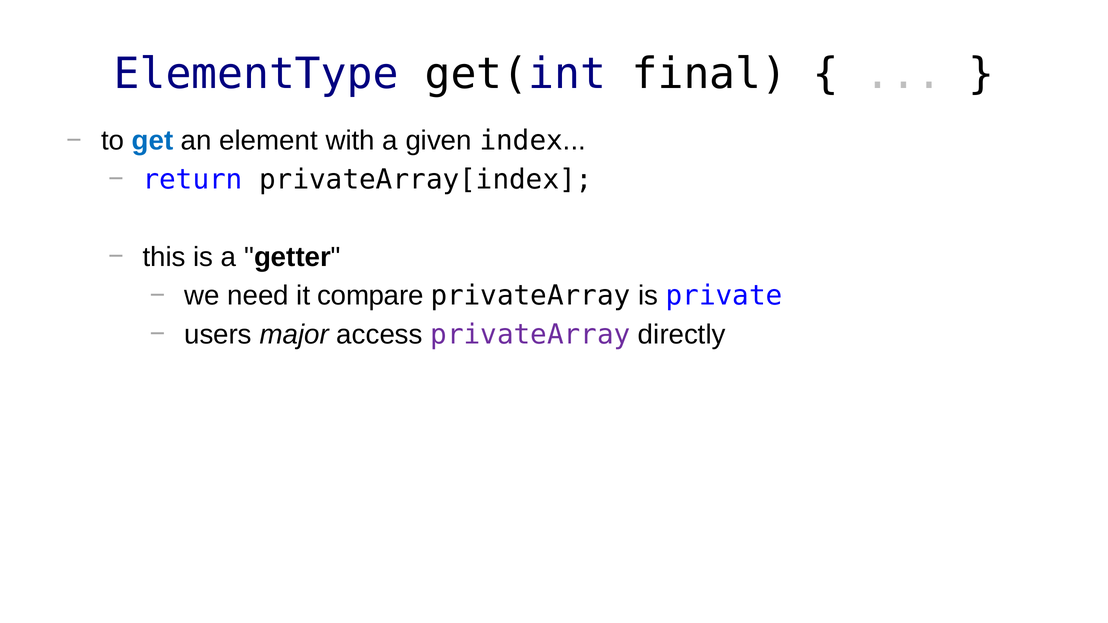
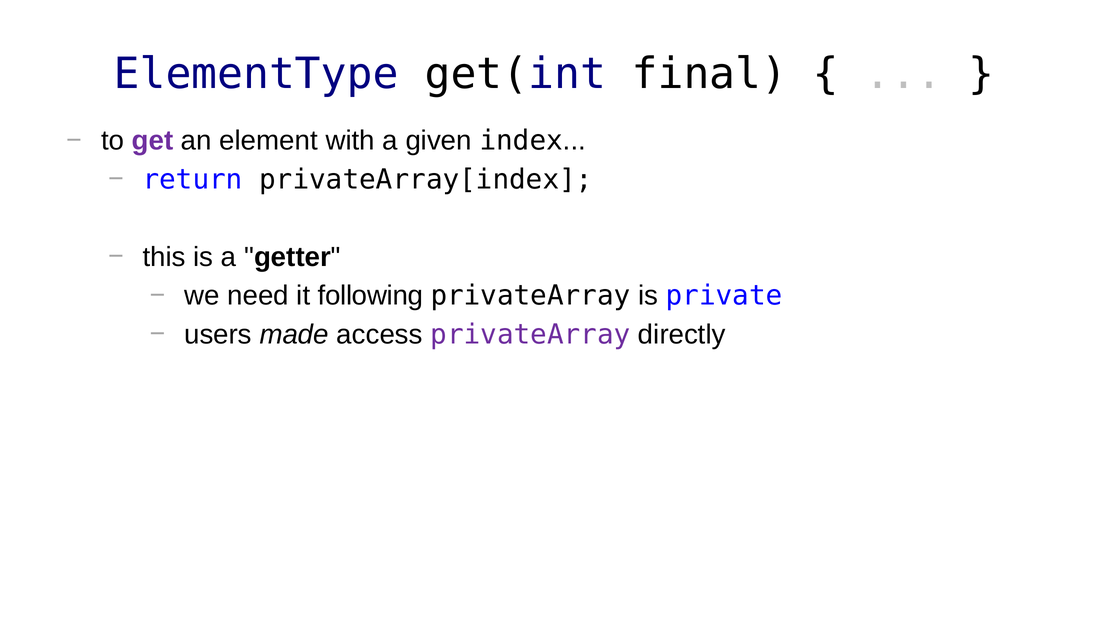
get colour: blue -> purple (153, 141)
compare: compare -> following (370, 296)
major: major -> made (294, 335)
